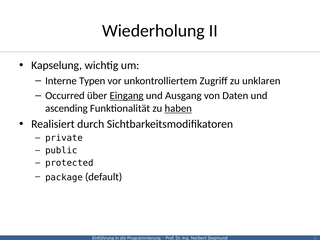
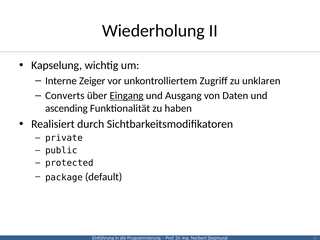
Typen: Typen -> Zeiger (92, 81)
Occurred: Occurred -> Converts (65, 96)
haben underline: present -> none (178, 108)
